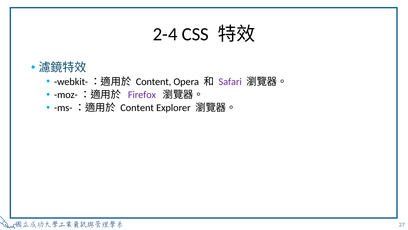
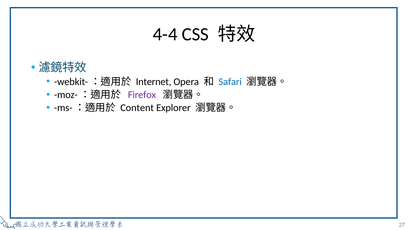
2-4: 2-4 -> 4-4 (165, 34)
Content: Content -> Internet (154, 81)
Safari colour: purple -> blue (230, 81)
